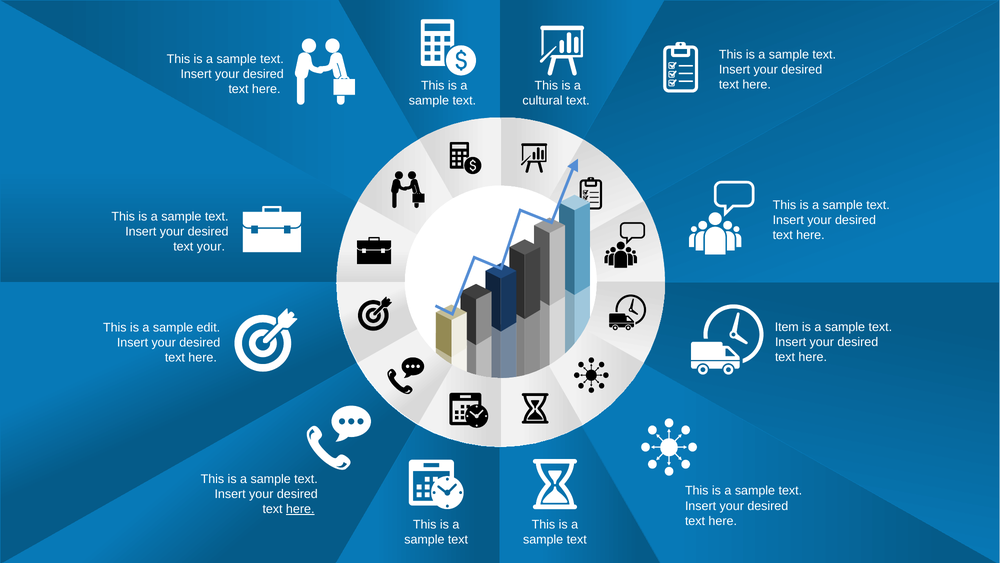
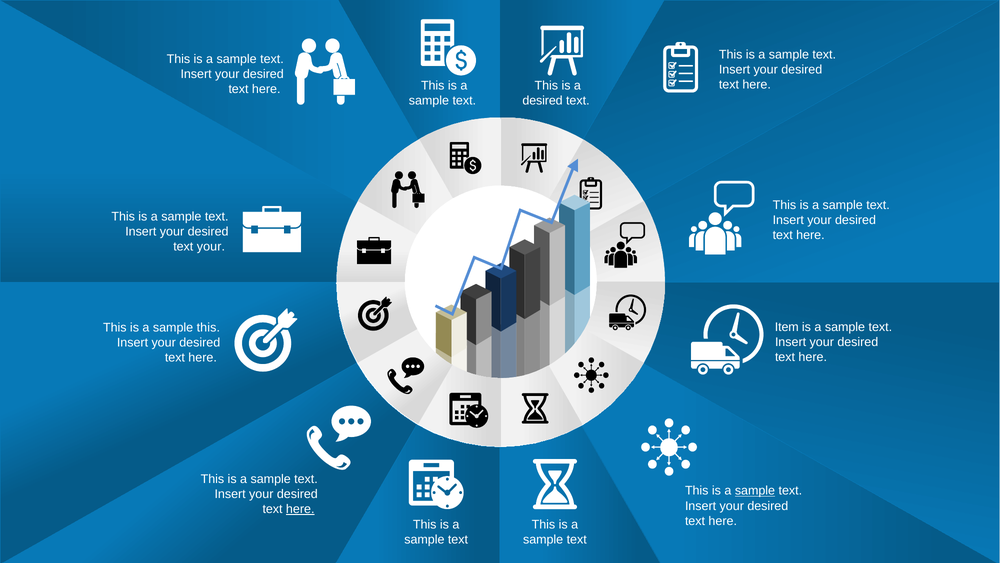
cultural: cultural -> desired (543, 101)
sample edit: edit -> this (208, 327)
sample underline: none -> present (755, 490)
